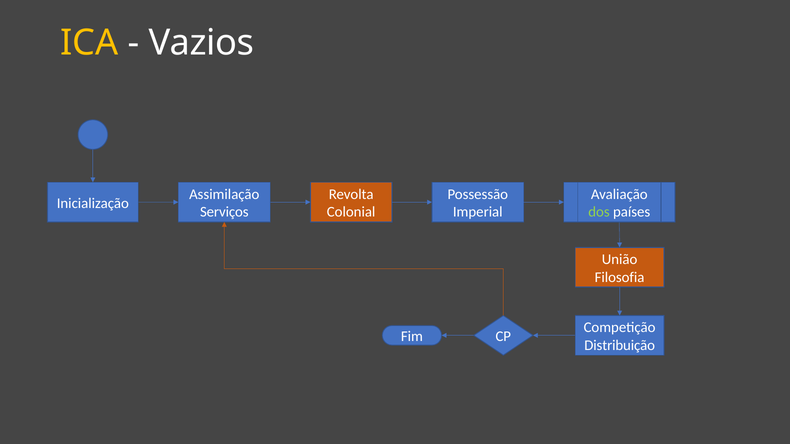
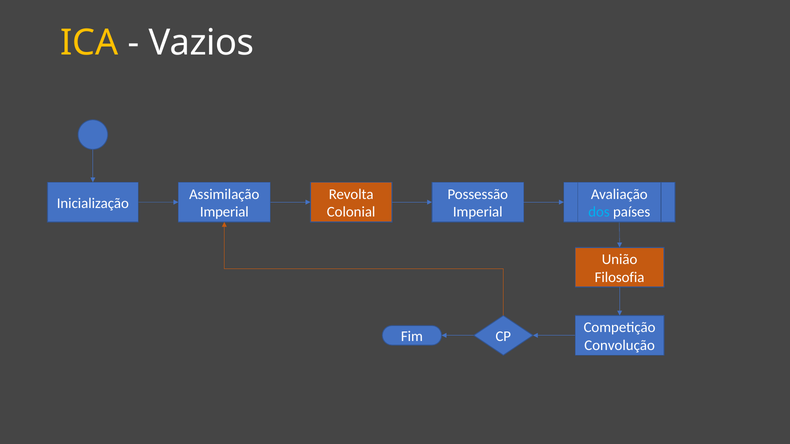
Serviços: Serviços -> Imperial (224, 212)
dos colour: light green -> light blue (599, 212)
Distribuição: Distribuição -> Convolução (620, 346)
